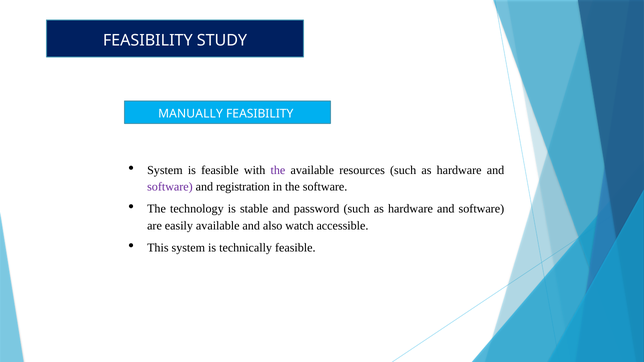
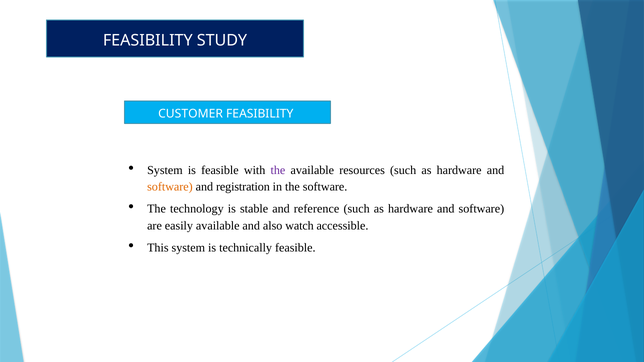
MANUALLY: MANUALLY -> CUSTOMER (191, 114)
software colour: purple -> orange (170, 187)
password: password -> reference (317, 209)
